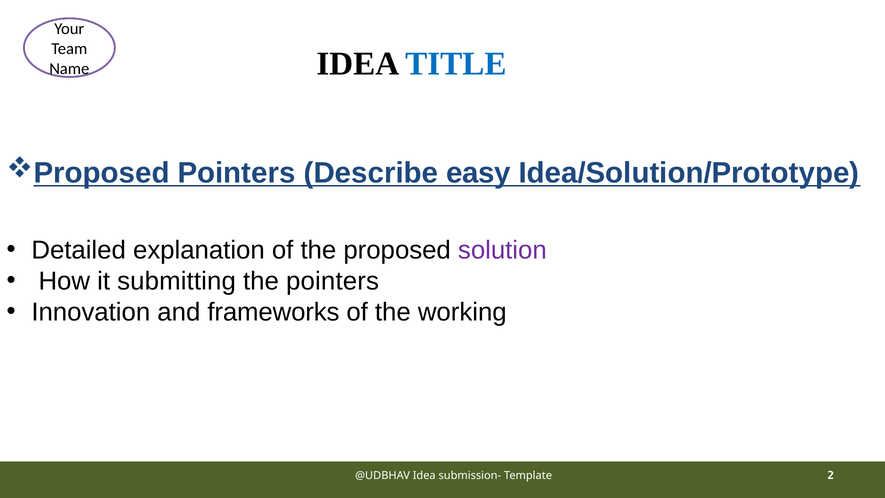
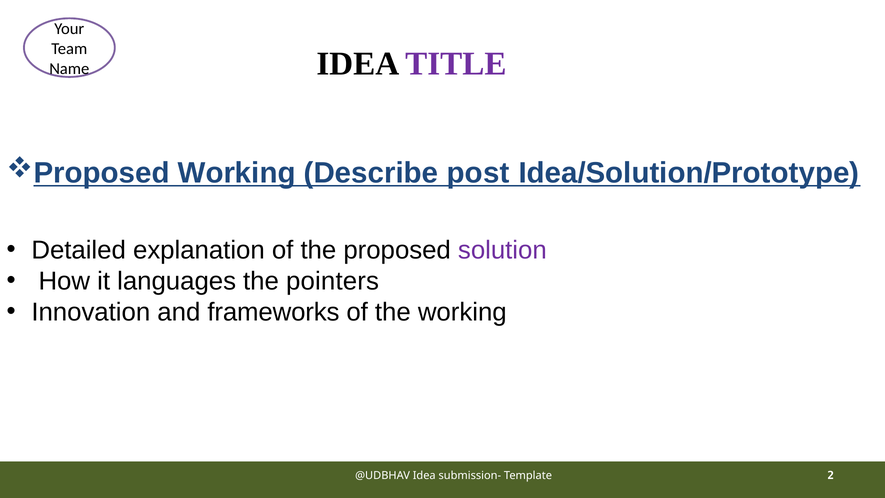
TITLE colour: blue -> purple (456, 64)
Pointers: Pointers -> Working (237, 173)
easy: easy -> post (478, 173)
submitting: submitting -> languages (177, 281)
